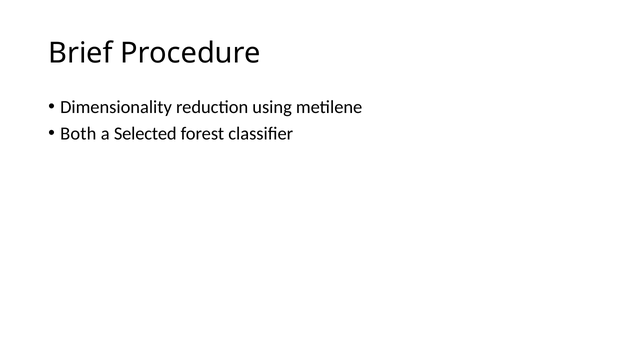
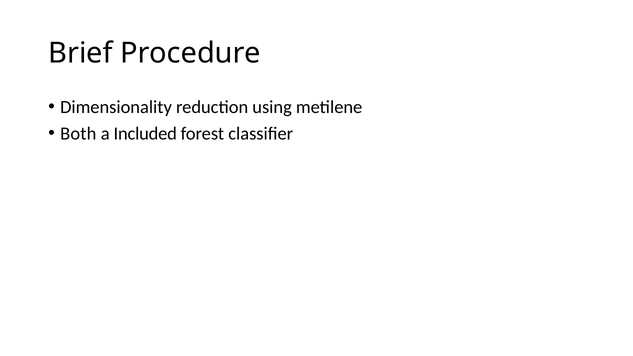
Selected: Selected -> Included (145, 134)
